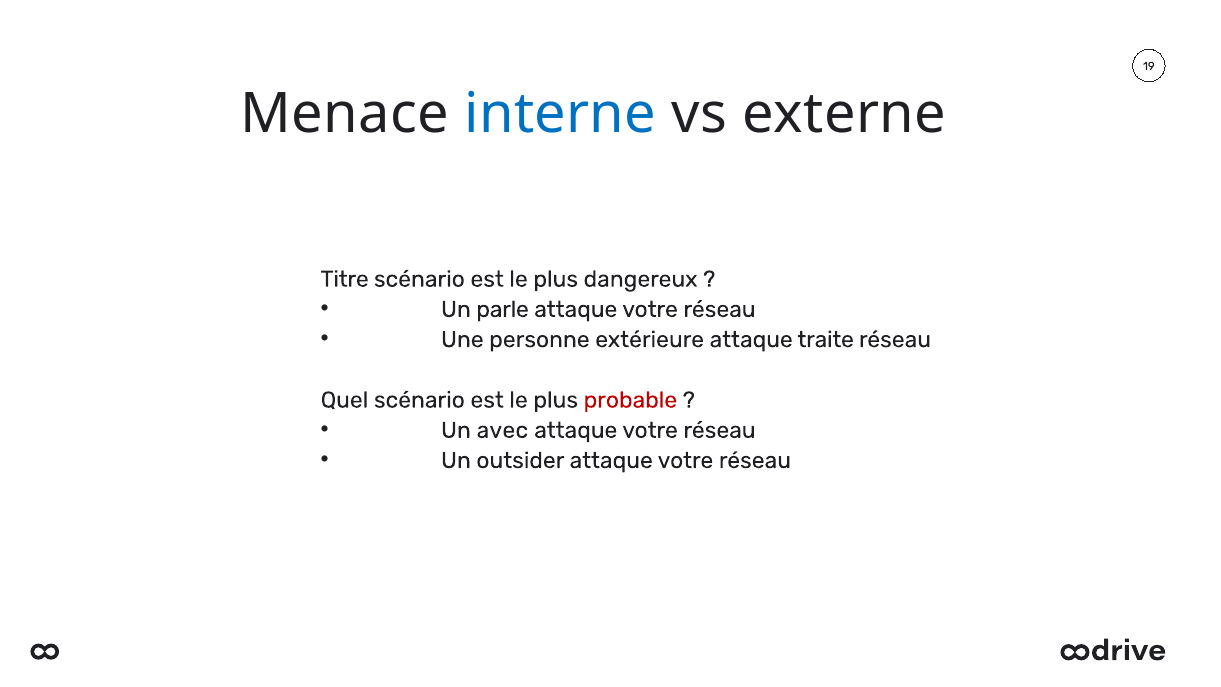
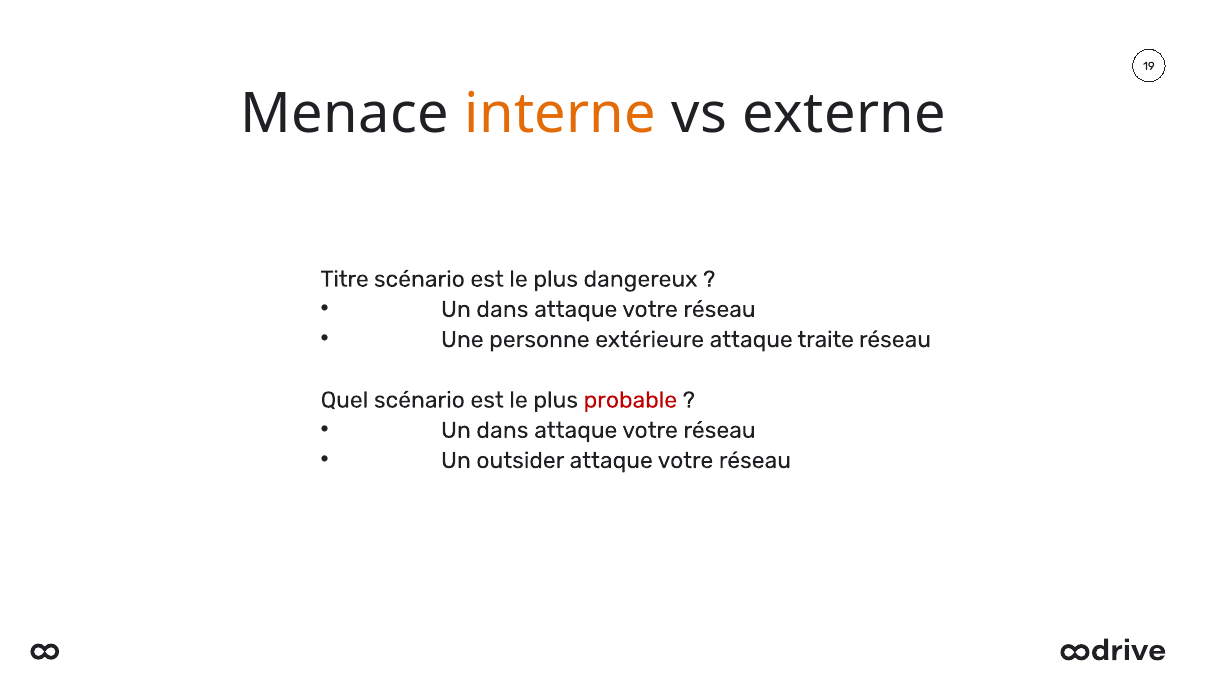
interne colour: blue -> orange (561, 114)
parle: parle -> dans (502, 309)
avec: avec -> dans (502, 430)
